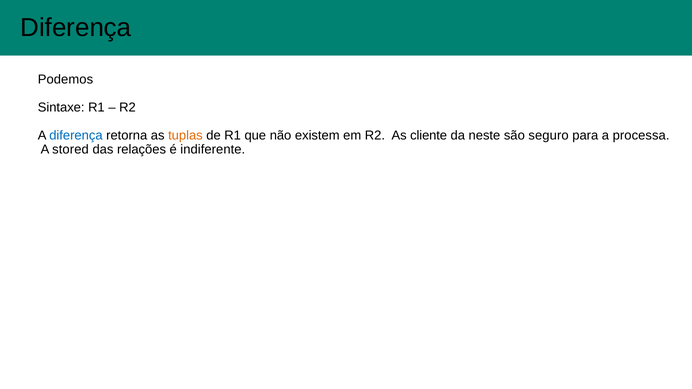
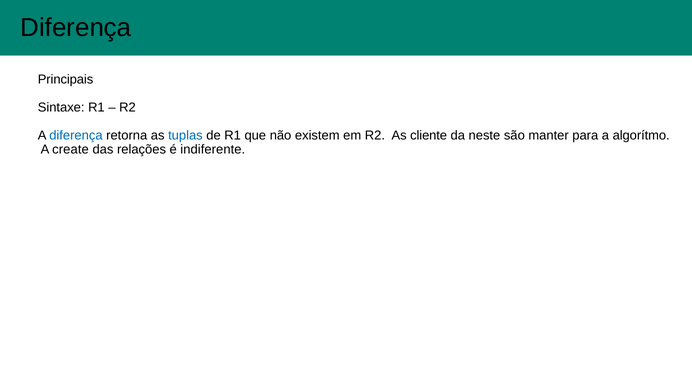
Podemos: Podemos -> Principais (66, 80)
tuplas colour: orange -> blue (185, 136)
seguro: seguro -> manter (549, 136)
processa: processa -> algorítmo (641, 136)
stored: stored -> create (70, 150)
